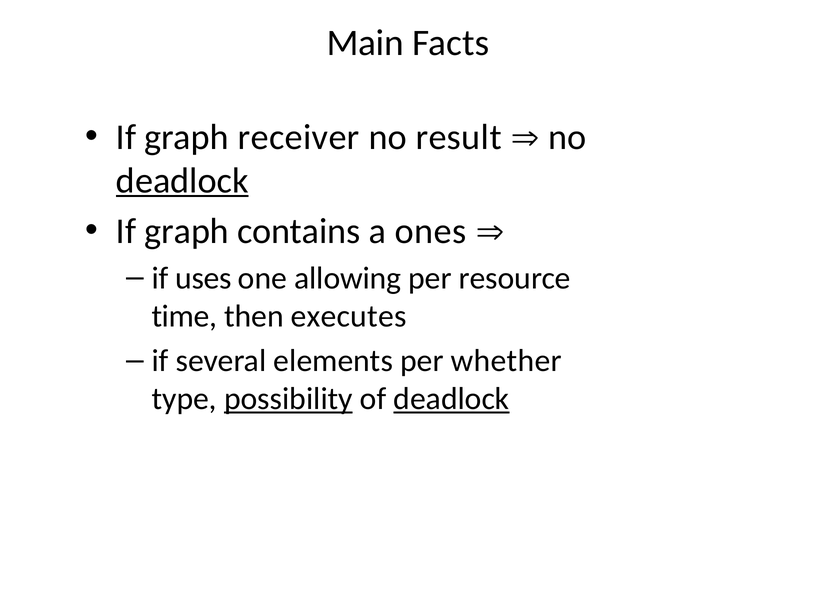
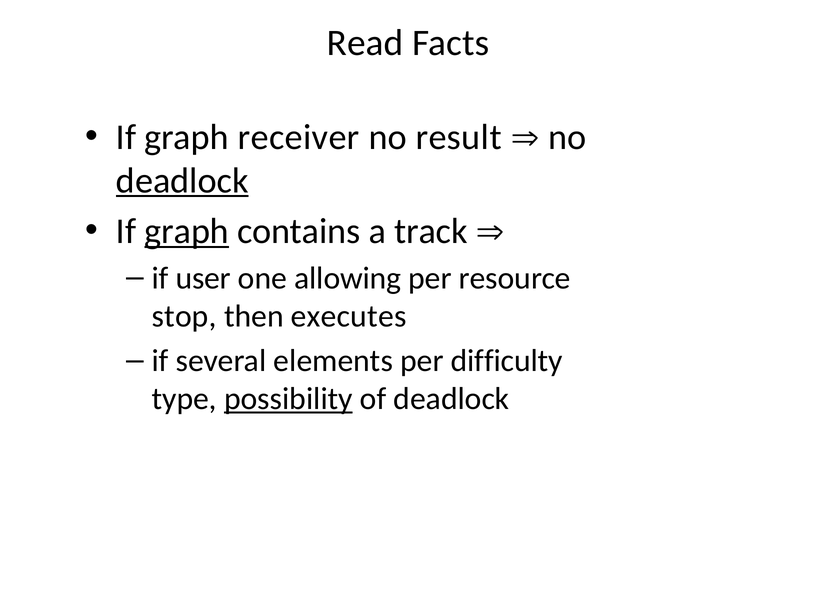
Main: Main -> Read (365, 43)
graph underline: none -> present (187, 231)
ones: ones -> track (431, 231)
uses: uses -> user (203, 278)
time: time -> stop (184, 316)
whether: whether -> difficulty (507, 361)
deadlock underline: present -> none (451, 399)
